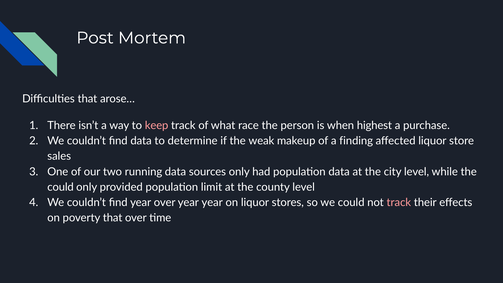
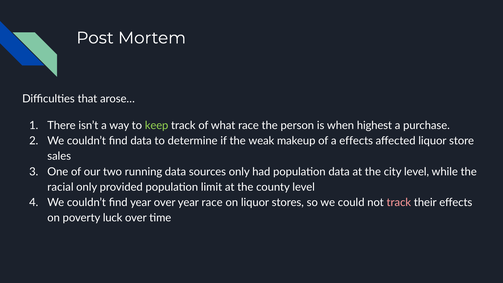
keep colour: pink -> light green (157, 125)
a finding: finding -> effects (356, 141)
could: could -> racial (60, 187)
year year: year -> race (212, 202)
poverty that: that -> luck (113, 218)
